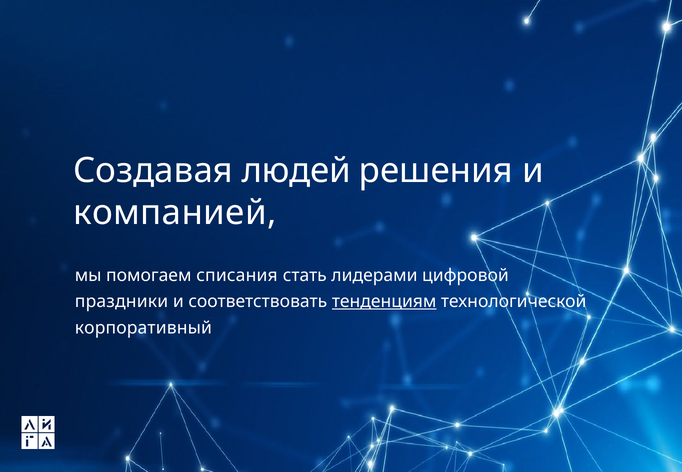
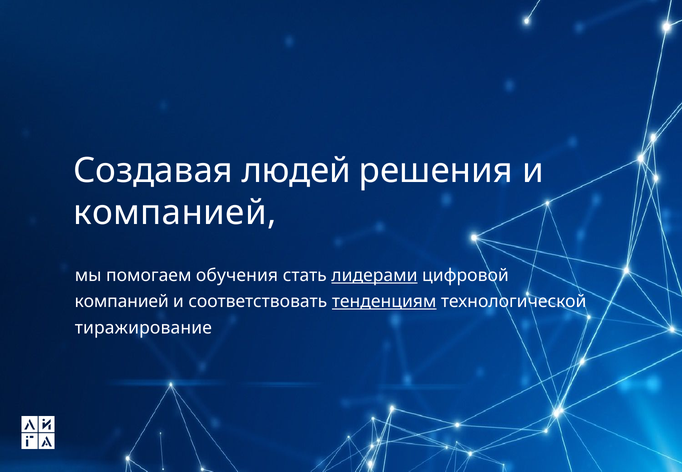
списания: списания -> обучения (237, 275)
лидерами underline: none -> present (374, 275)
праздники: праздники -> компанией (122, 302)
корпоративный: корпоративный -> тиражирование (143, 328)
